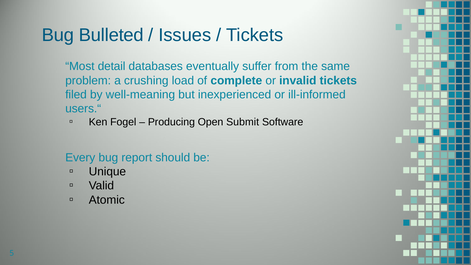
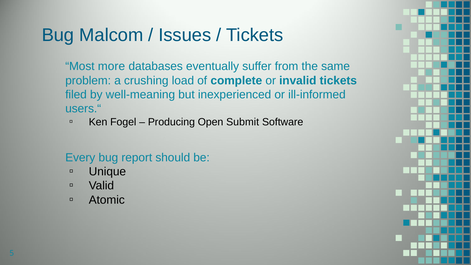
Bulleted: Bulleted -> Malcom (111, 35)
detail: detail -> more (111, 66)
